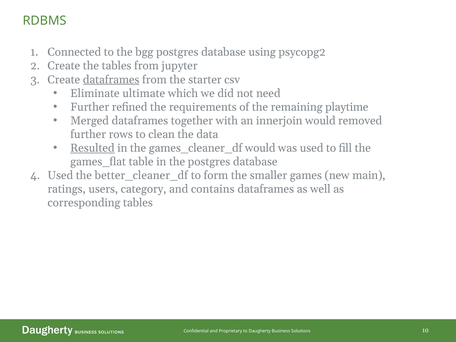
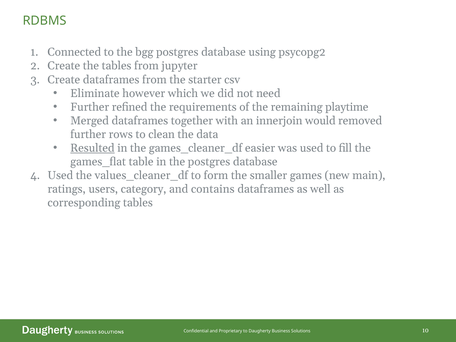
dataframes underline: present -> none (111, 80)
ultimate: ultimate -> however (144, 93)
games_cleaner_df would: would -> easier (260, 148)
better_cleaner_df: better_cleaner_df -> values_cleaner_df (141, 175)
